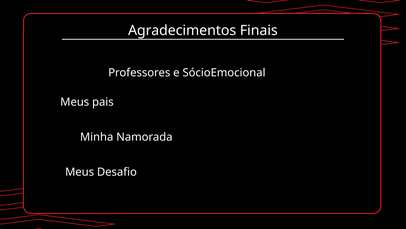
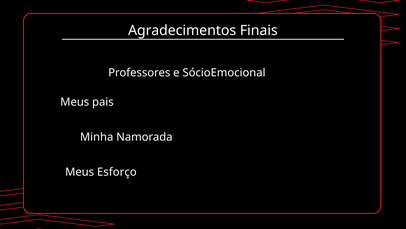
Desafio: Desafio -> Esforço (117, 172)
